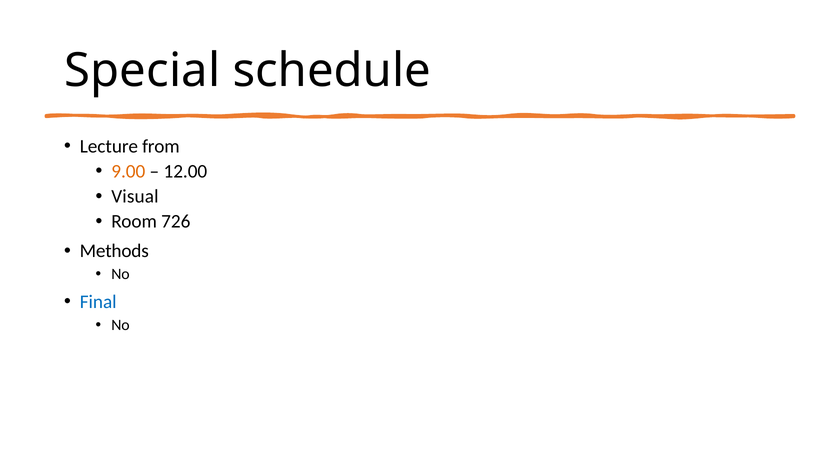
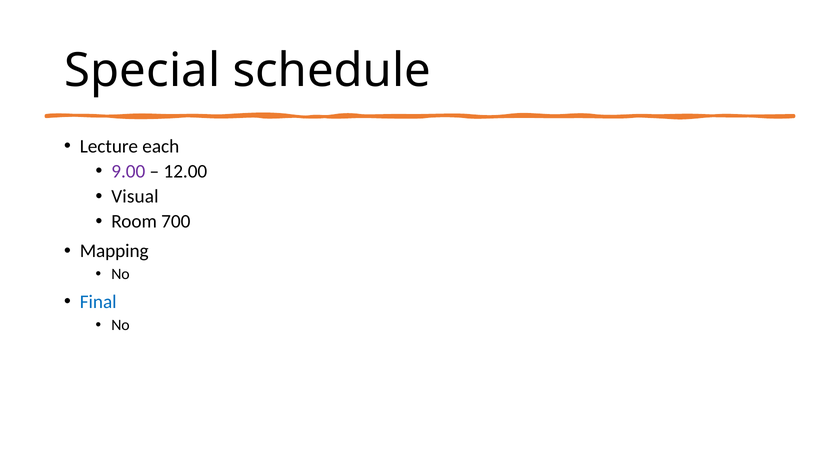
from: from -> each (161, 146)
9.00 colour: orange -> purple (128, 171)
726: 726 -> 700 (176, 222)
Methods: Methods -> Mapping (114, 251)
